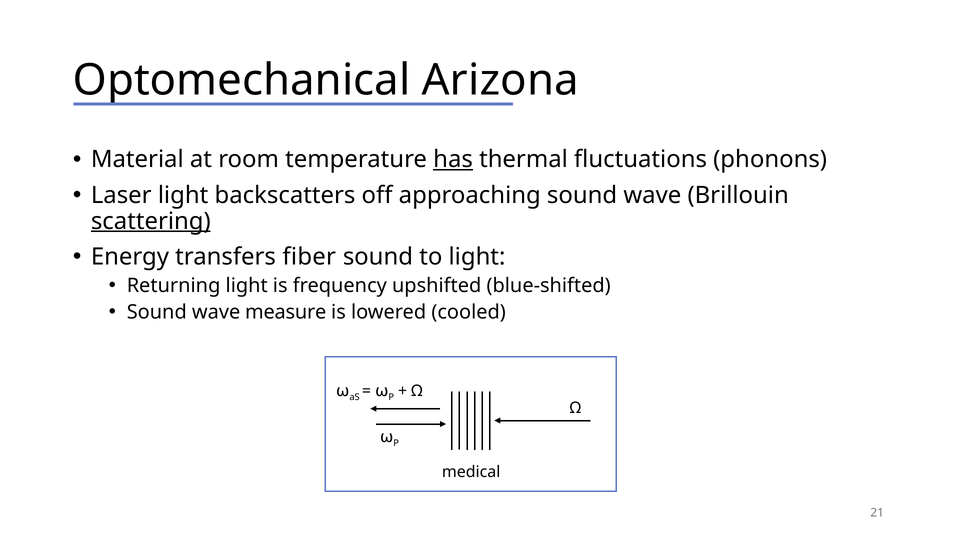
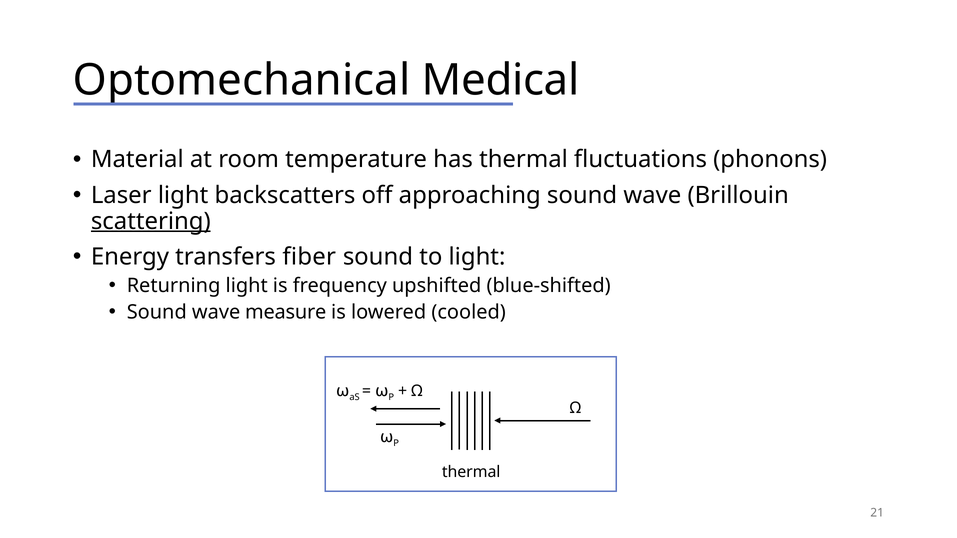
Arizona: Arizona -> Medical (501, 80)
has underline: present -> none (453, 160)
medical: medical -> thermal (471, 472)
